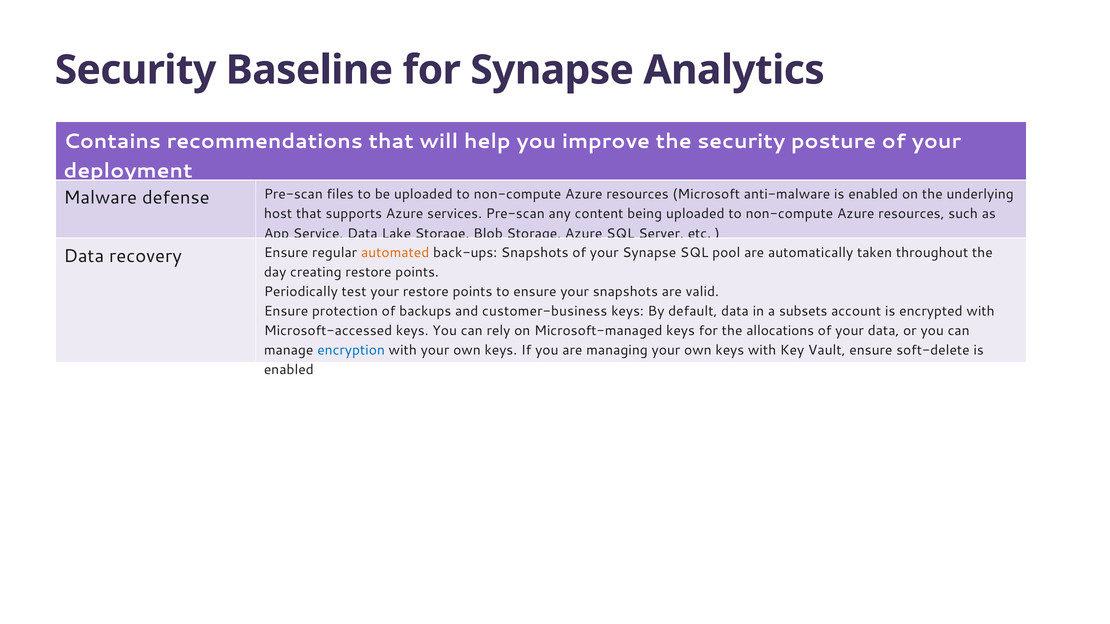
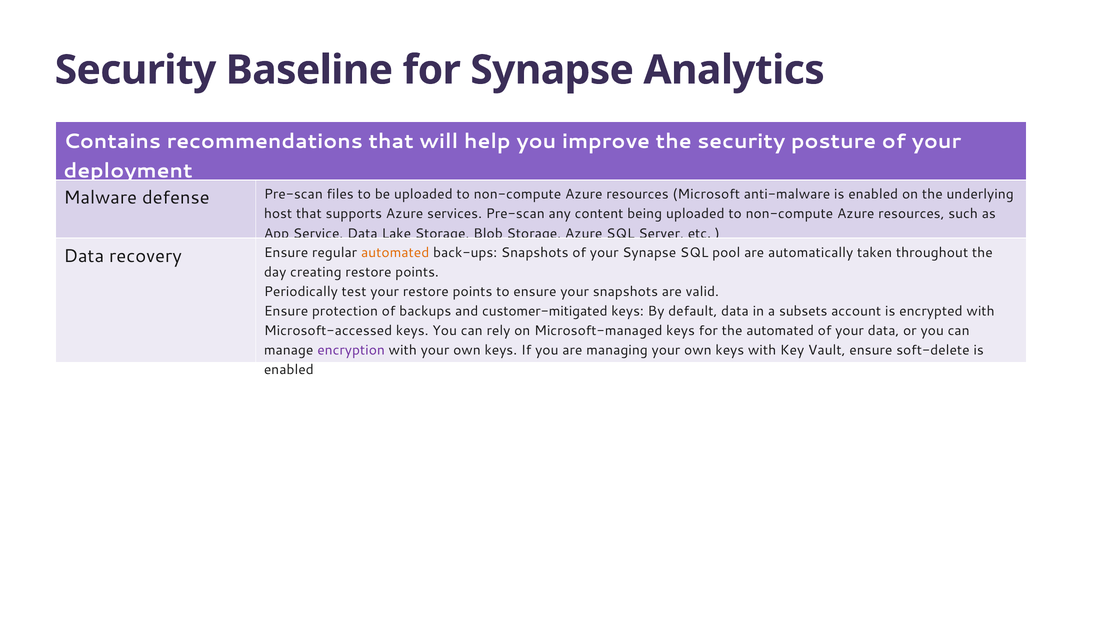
customer-business: customer-business -> customer-mitigated (545, 311)
the allocations: allocations -> automated (780, 331)
encryption colour: blue -> purple (351, 350)
